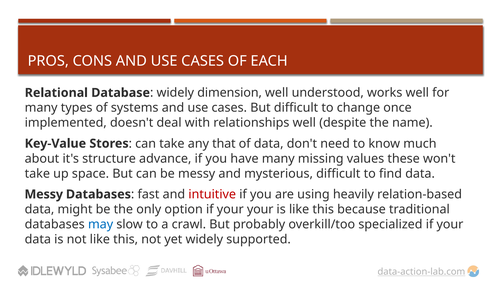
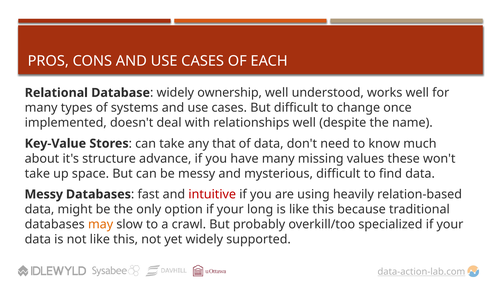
dimension: dimension -> ownership (230, 93)
your your: your -> long (260, 209)
may colour: blue -> orange (101, 224)
